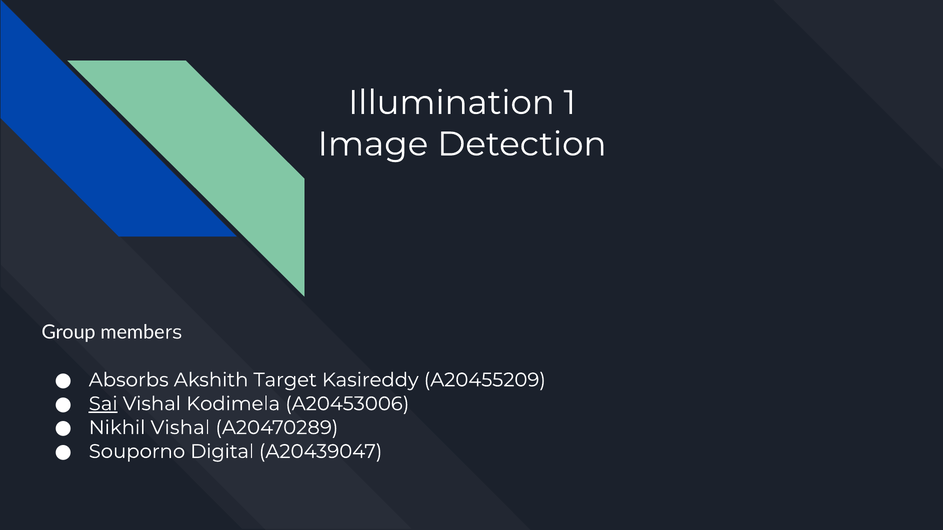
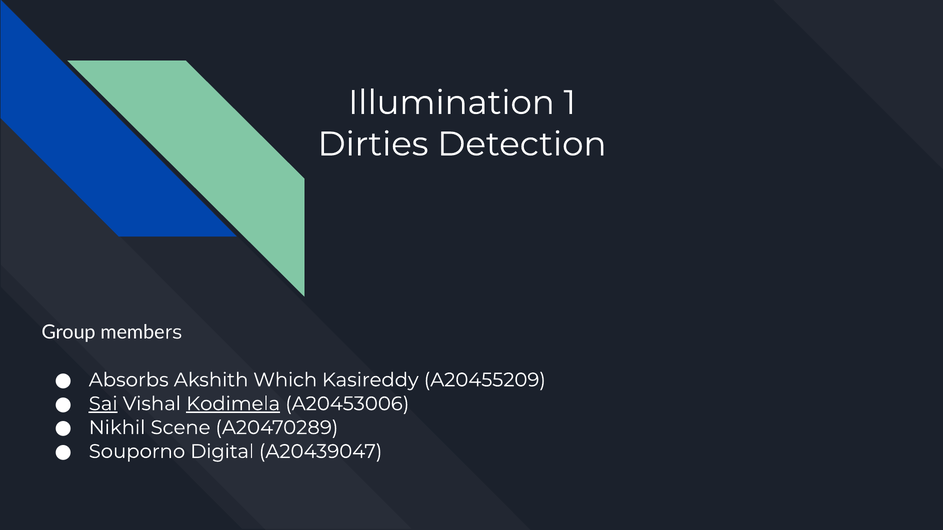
Image: Image -> Dirties (373, 144)
Target: Target -> Which (285, 380)
Kodimela underline: none -> present (233, 404)
Nikhil Vishal: Vishal -> Scene (181, 428)
